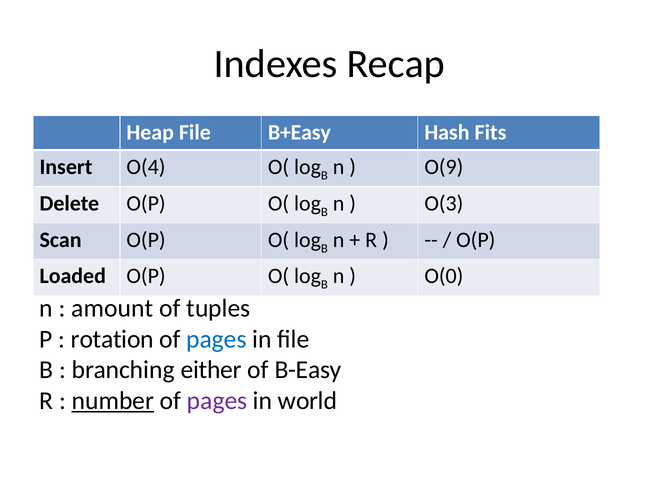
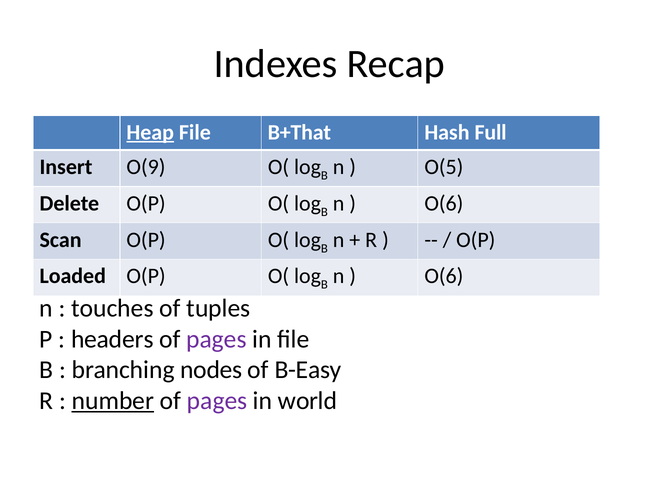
Heap underline: none -> present (150, 132)
B+Easy: B+Easy -> B+That (299, 132)
Fits: Fits -> Full (491, 132)
O(4: O(4 -> O(9 (146, 167)
O(9: O(9 -> O(5 (444, 167)
O(3: O(3 -> O(6 (444, 203)
O(0: O(0 -> O(6 (444, 276)
amount: amount -> touches (112, 308)
rotation: rotation -> headers (112, 339)
pages colour: blue -> purple (216, 339)
either: either -> nodes (211, 369)
